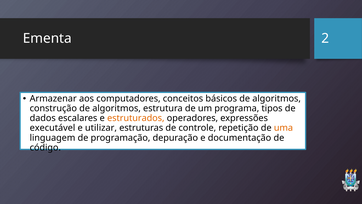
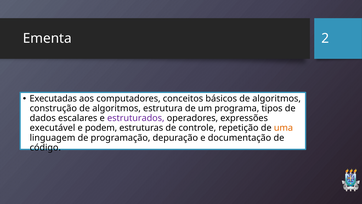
Armazenar: Armazenar -> Executadas (53, 98)
estruturados colour: orange -> purple (136, 118)
utilizar: utilizar -> podem (101, 128)
